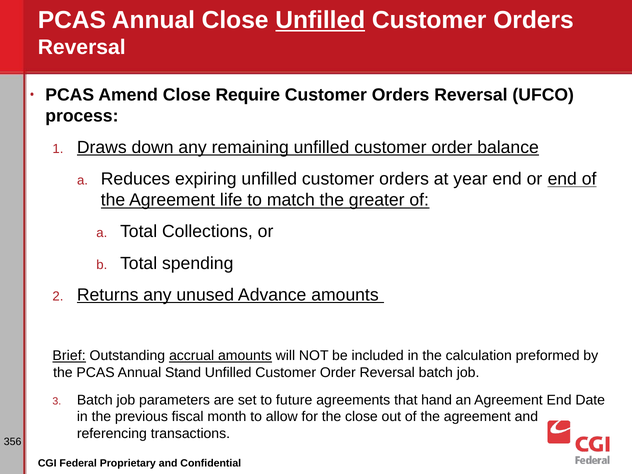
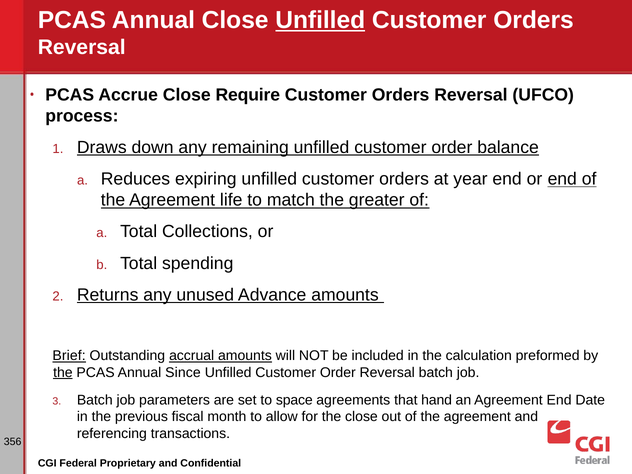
Amend: Amend -> Accrue (128, 95)
the underline: none -> present (63, 373)
Stand: Stand -> Since (183, 373)
future: future -> space (294, 400)
